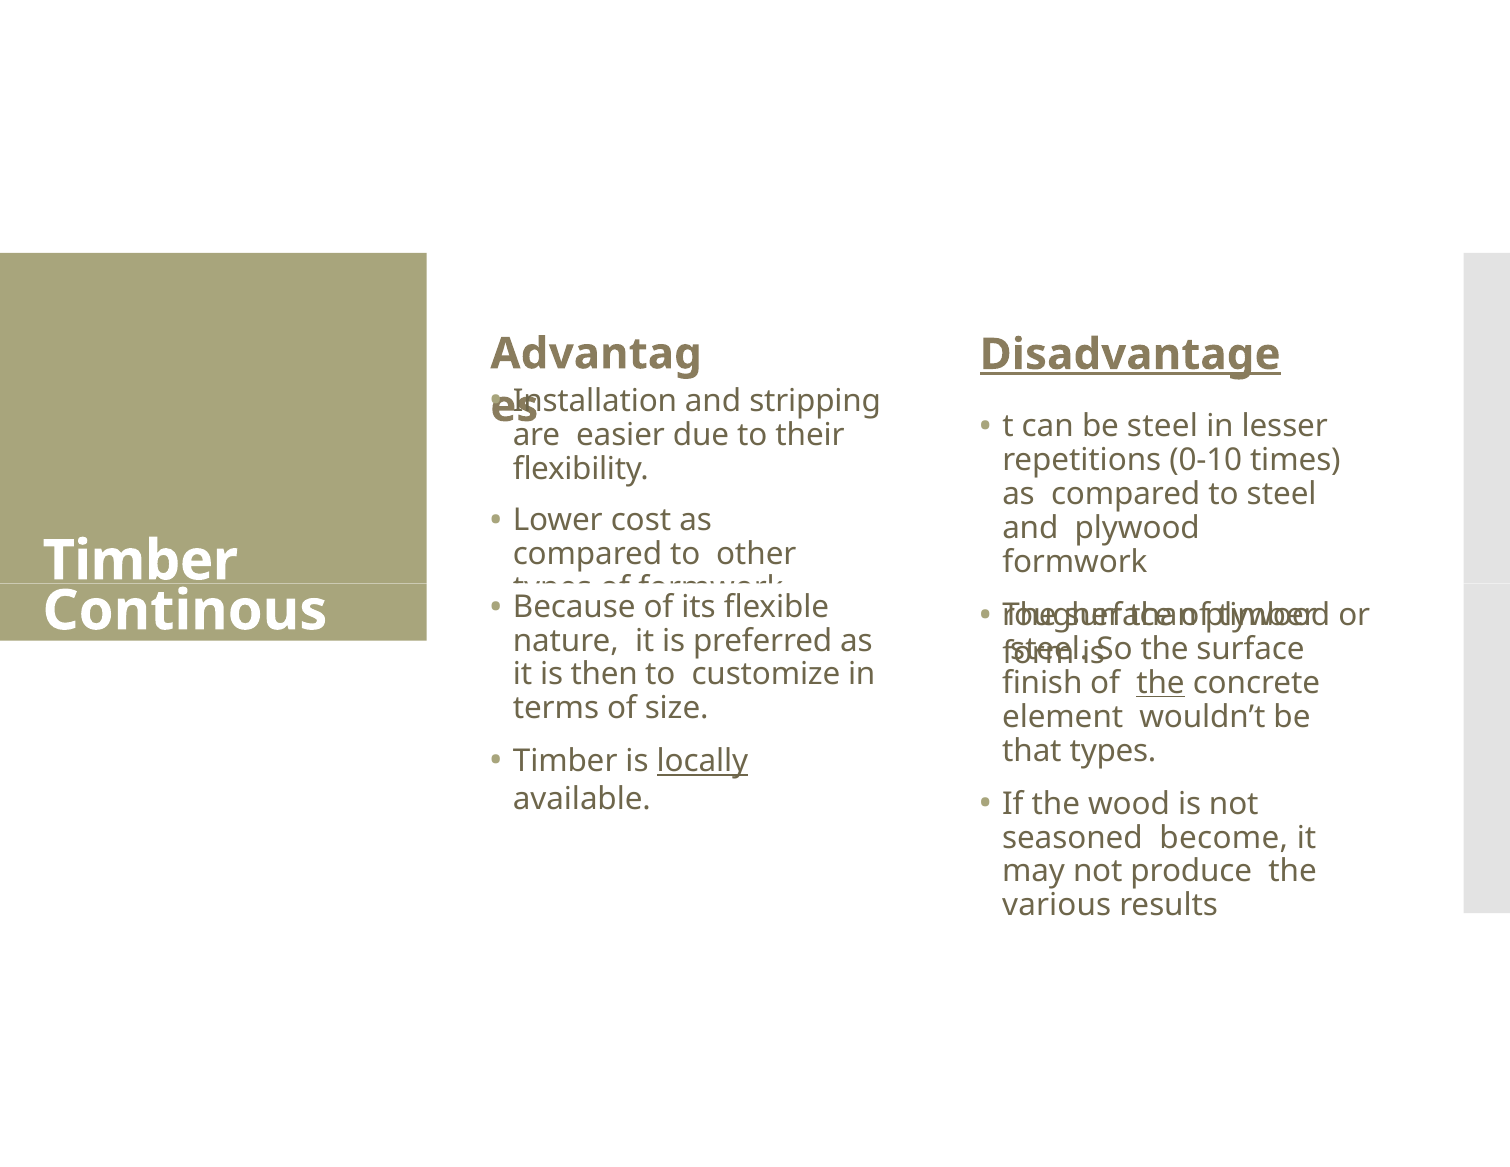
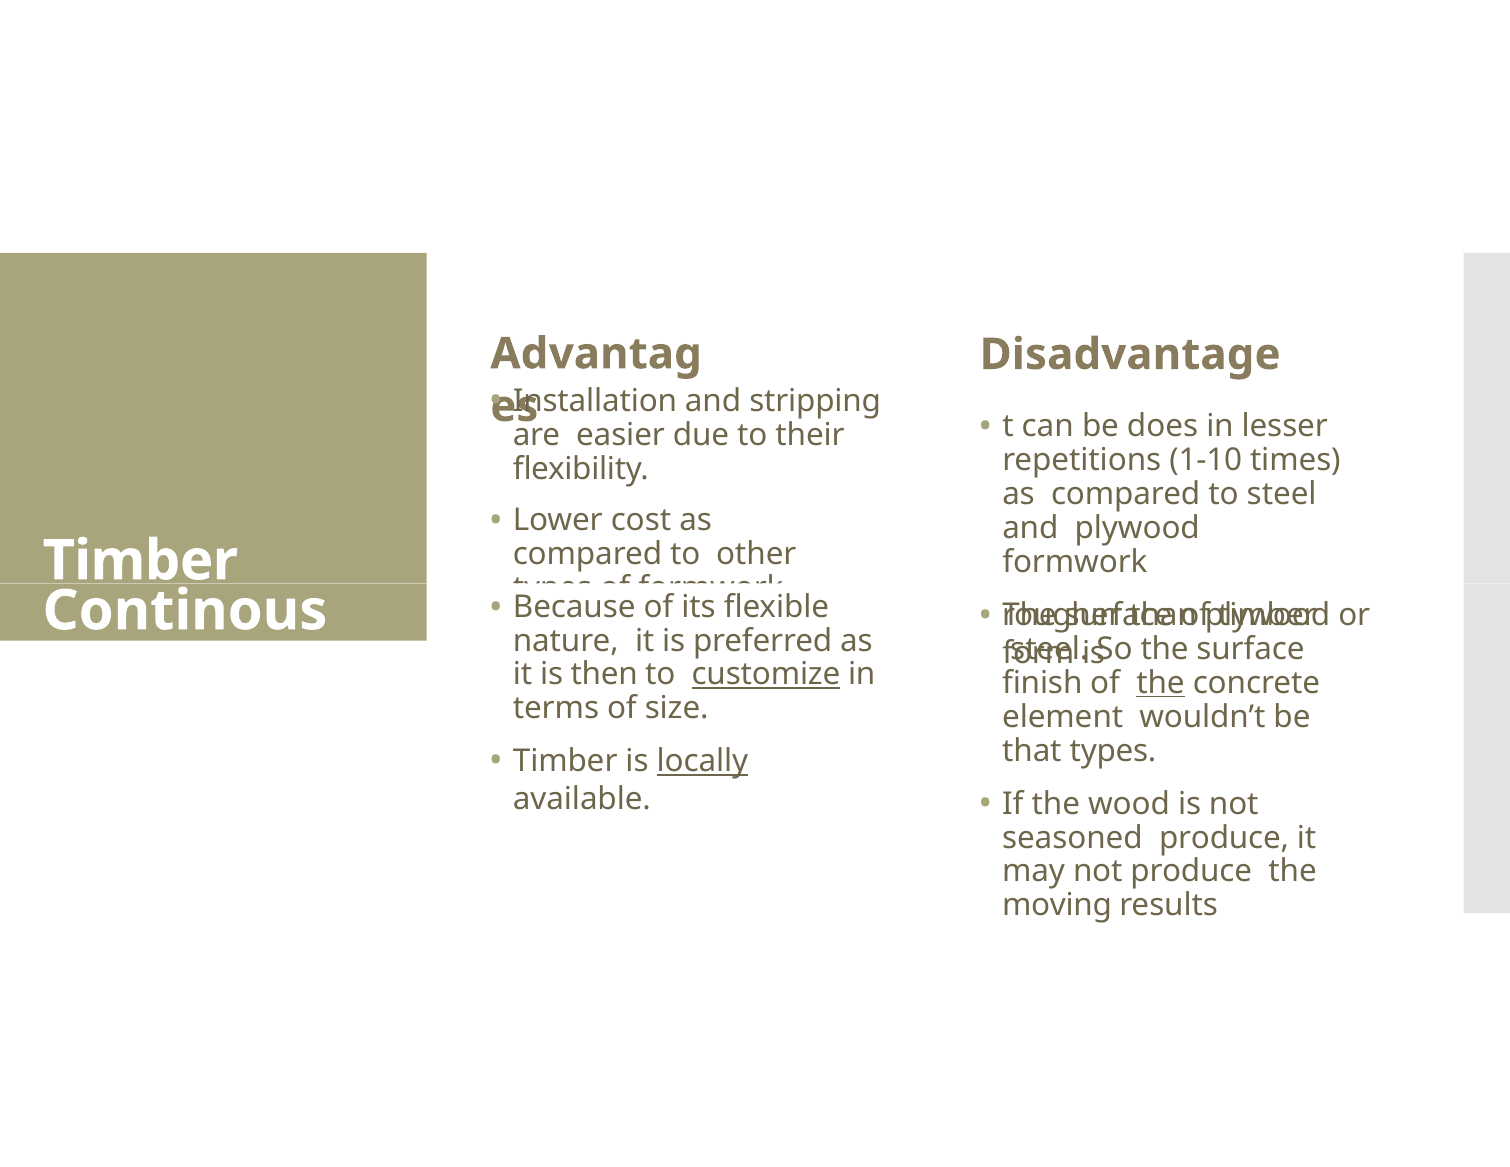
Disadvantage underline: present -> none (1130, 354)
be steel: steel -> does (1163, 426)
0-10: 0-10 -> 1-10 (1206, 460)
customize underline: none -> present (766, 674)
seasoned become: become -> produce (1224, 838)
various: various -> moving (1057, 905)
